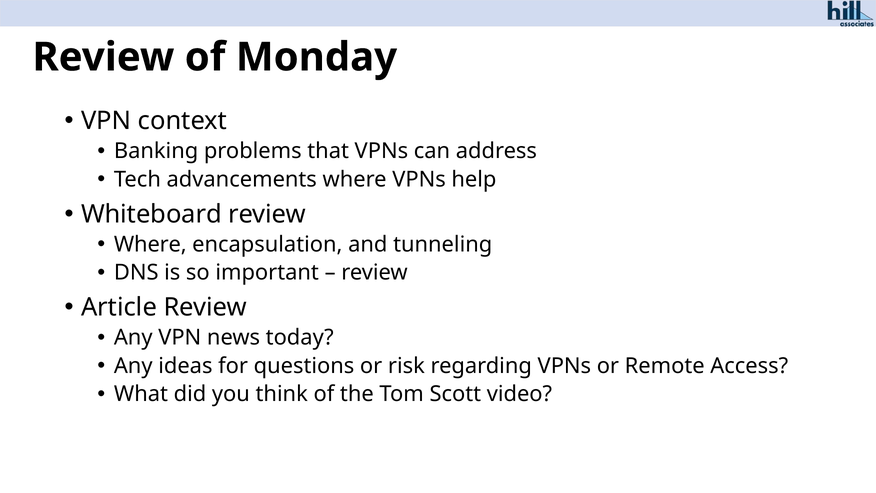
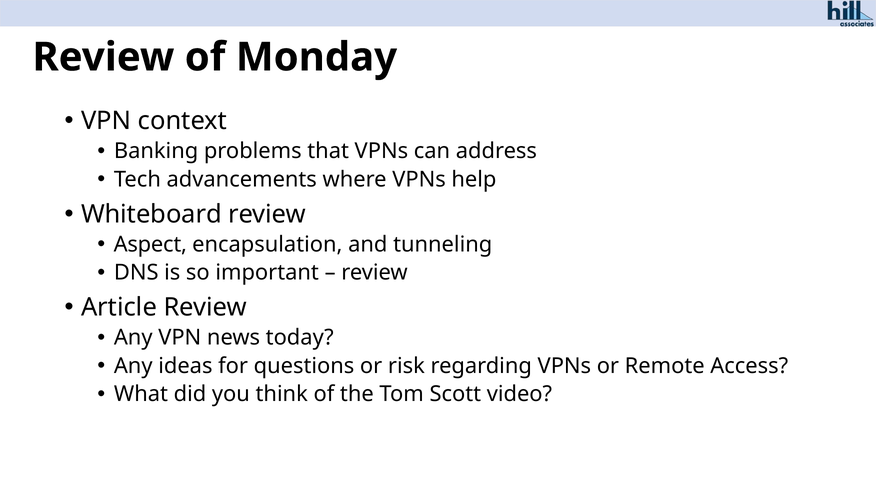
Where: Where -> Aspect (150, 244)
